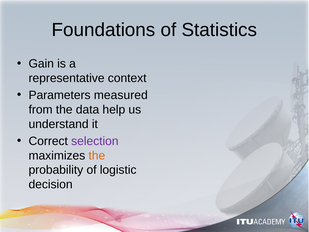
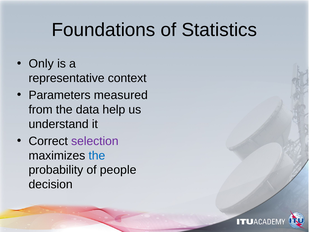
Gain: Gain -> Only (41, 64)
the colour: orange -> blue (97, 155)
logistic: logistic -> people (118, 170)
